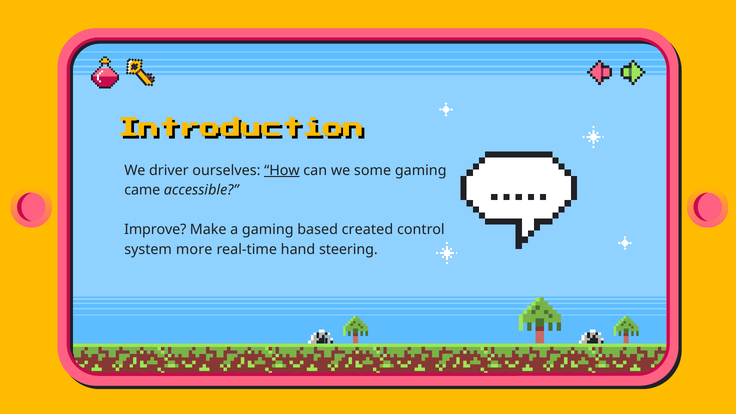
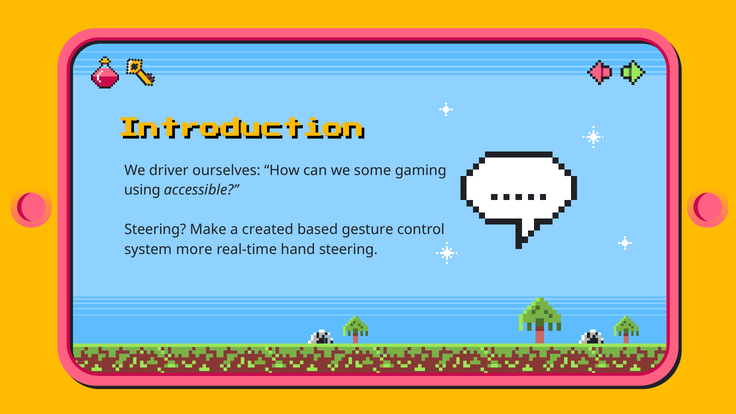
How underline: present -> none (282, 171)
came: came -> using (142, 190)
Improve: Improve -> Steering (155, 230)
a gaming: gaming -> created (268, 230)
created: created -> gesture (367, 230)
